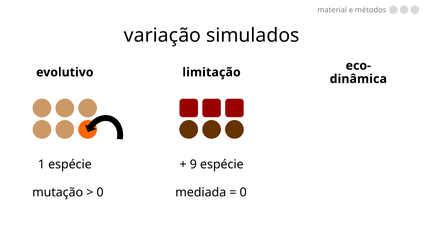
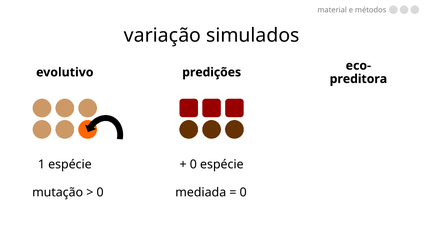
limitação: limitação -> predições (212, 72)
dinâmica: dinâmica -> preditora (358, 79)
9: 9 -> 0 (193, 165)
